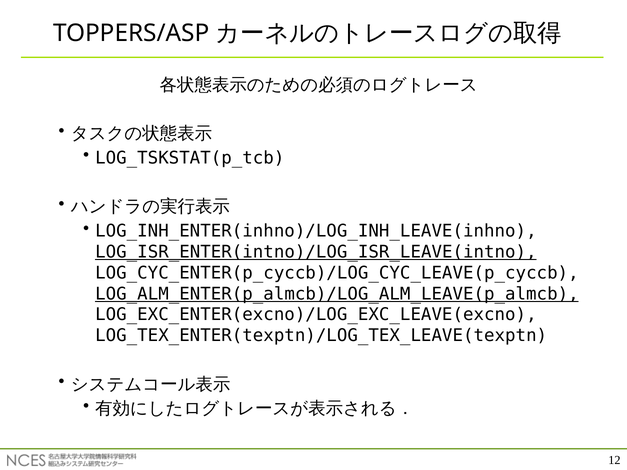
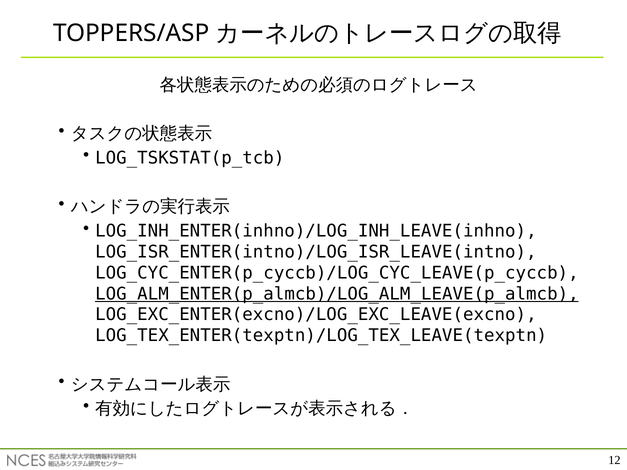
LOG_ISR_ENTER(intno)/LOG_ISR_LEAVE(intno underline: present -> none (316, 252)
